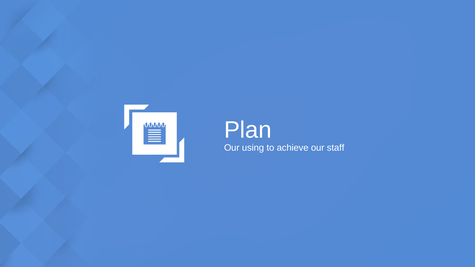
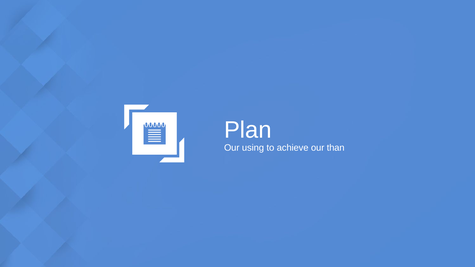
staff: staff -> than (336, 148)
